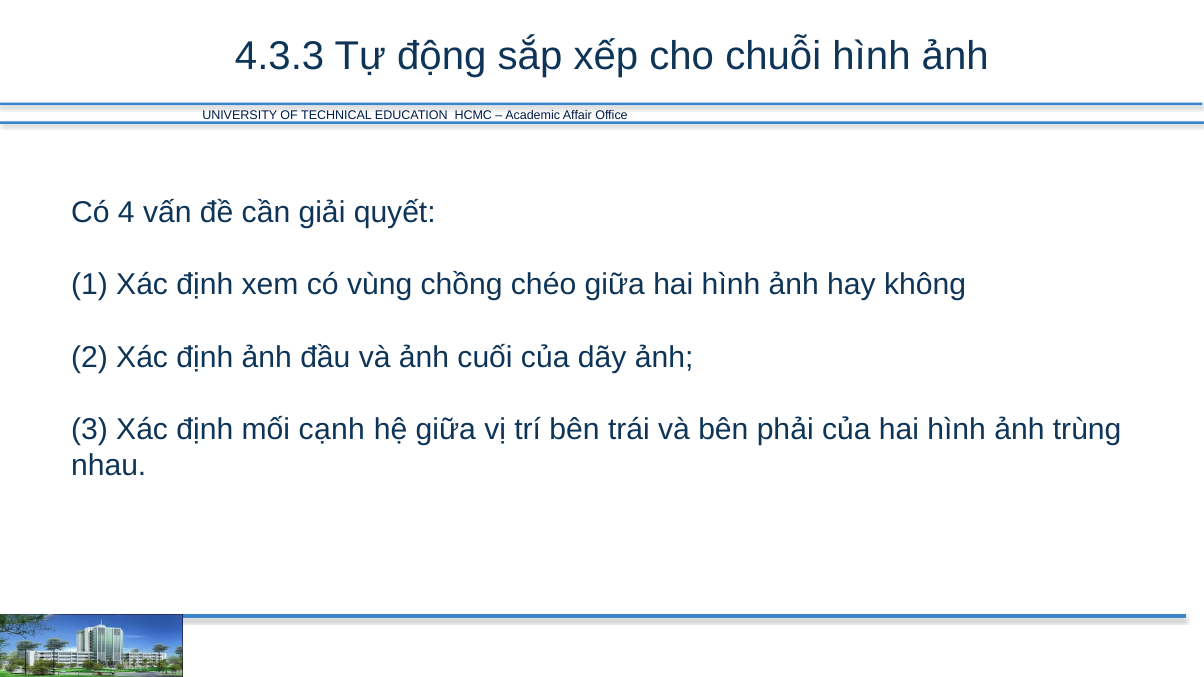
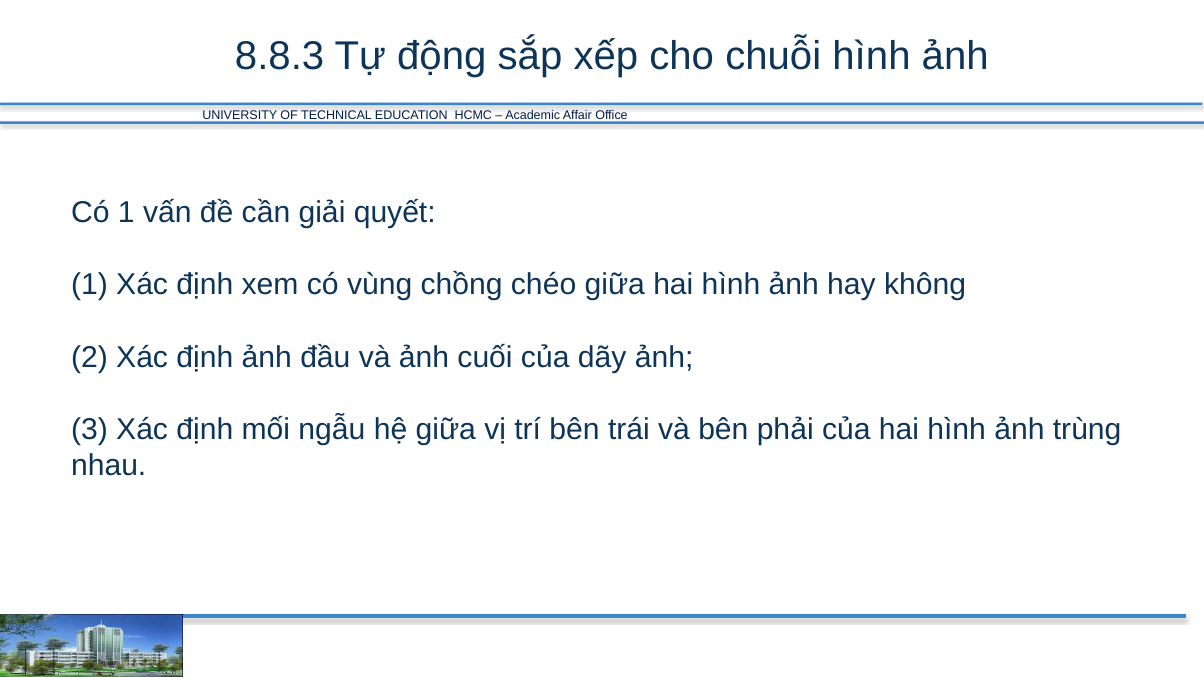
4.3.3: 4.3.3 -> 8.8.3 (280, 57)
Có 4: 4 -> 1 (126, 213)
cạnh: cạnh -> ngẫu (332, 430)
